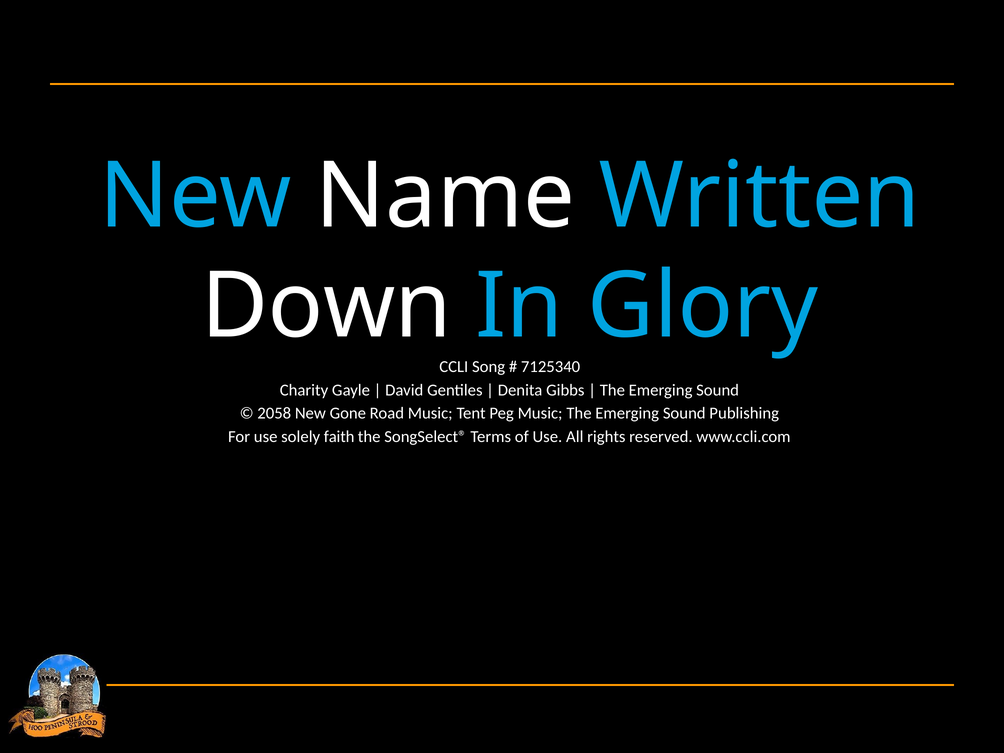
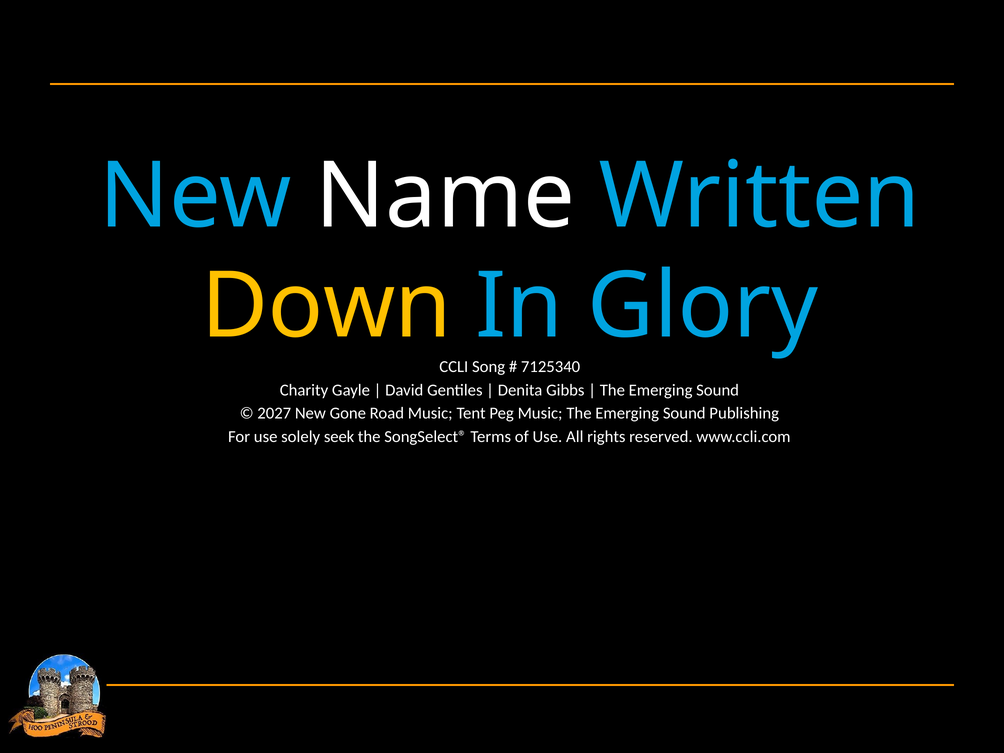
Down colour: white -> yellow (326, 307)
2058: 2058 -> 2027 (274, 413)
faith: faith -> seek (339, 437)
